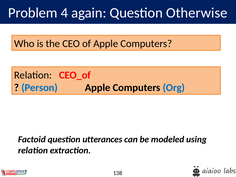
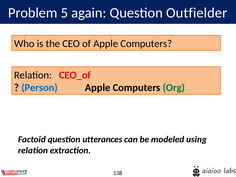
4: 4 -> 5 (64, 13)
Otherwise: Otherwise -> Outfielder (197, 13)
Org colour: blue -> green (174, 88)
